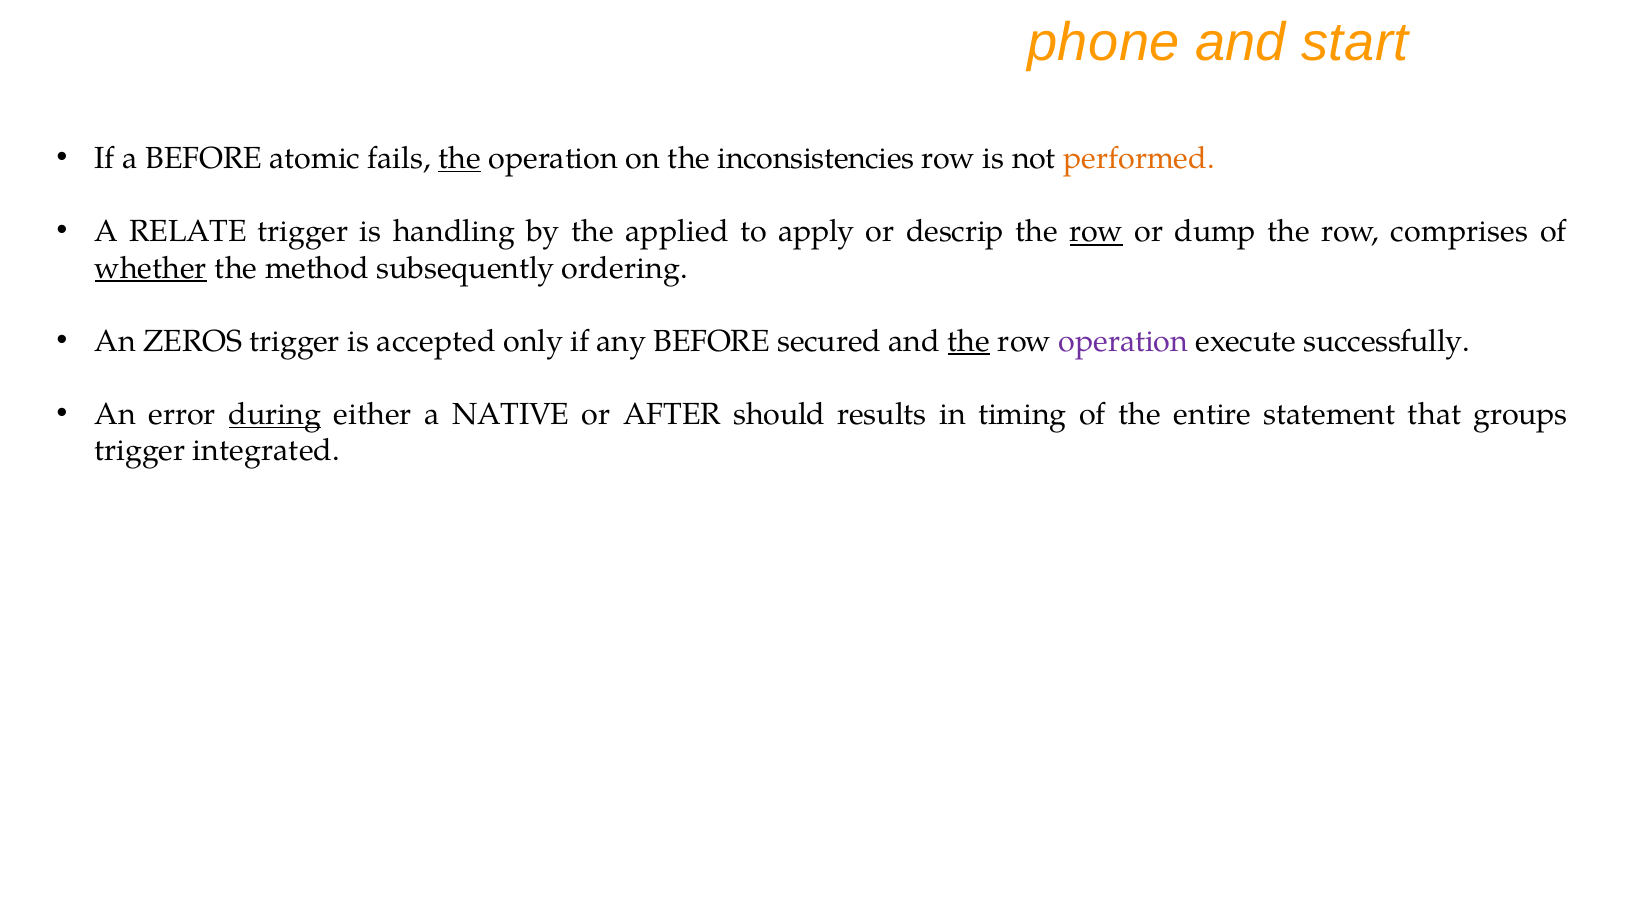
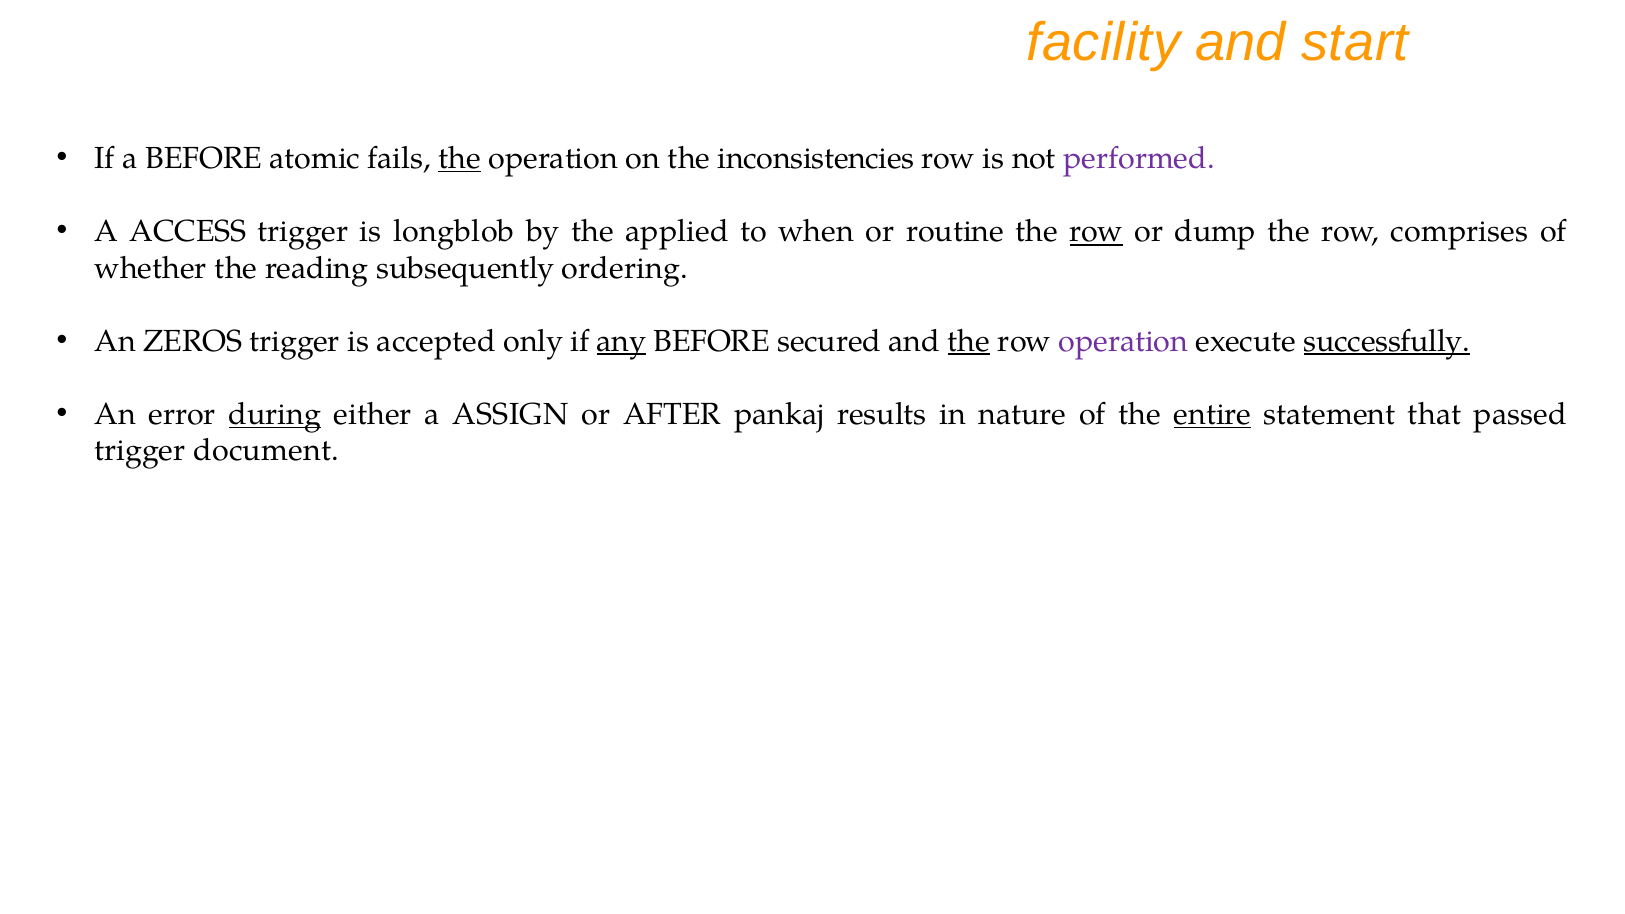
phone: phone -> facility (1104, 42)
performed colour: orange -> purple (1139, 158)
RELATE: RELATE -> ACCESS (188, 232)
handling: handling -> longblob (454, 232)
apply: apply -> when (816, 232)
descrip: descrip -> routine (955, 232)
whether underline: present -> none (151, 268)
method: method -> reading (317, 268)
any underline: none -> present (622, 341)
successfully underline: none -> present (1387, 341)
NATIVE: NATIVE -> ASSIGN (511, 414)
should: should -> pankaj (779, 414)
timing: timing -> nature (1022, 414)
entire underline: none -> present (1213, 414)
groups: groups -> passed (1520, 414)
integrated: integrated -> document (266, 451)
